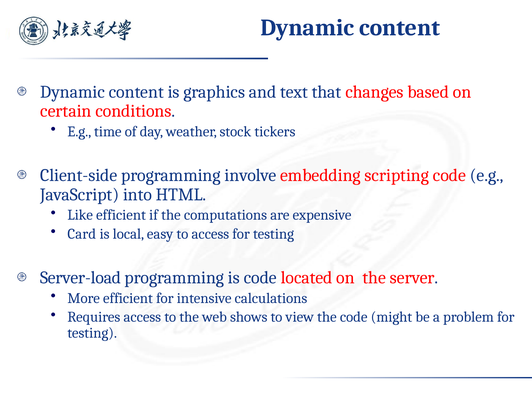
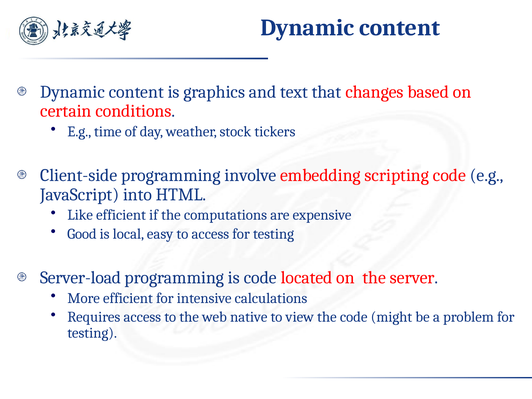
Card: Card -> Good (82, 234)
shows: shows -> native (249, 317)
